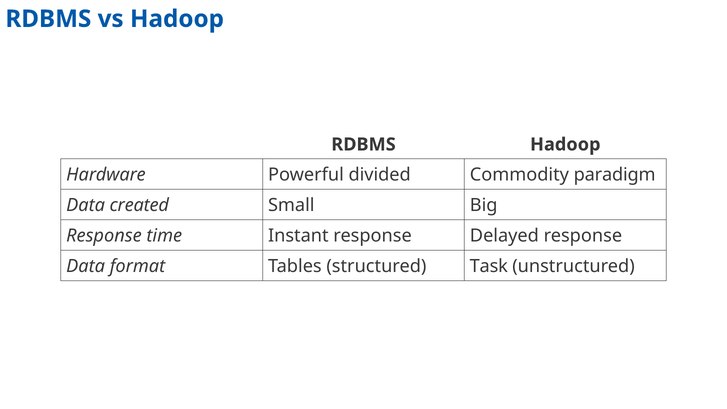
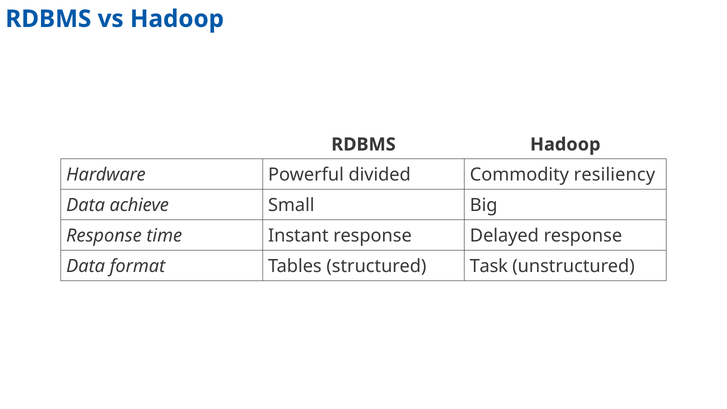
paradigm: paradigm -> resiliency (614, 175)
created: created -> achieve (139, 205)
